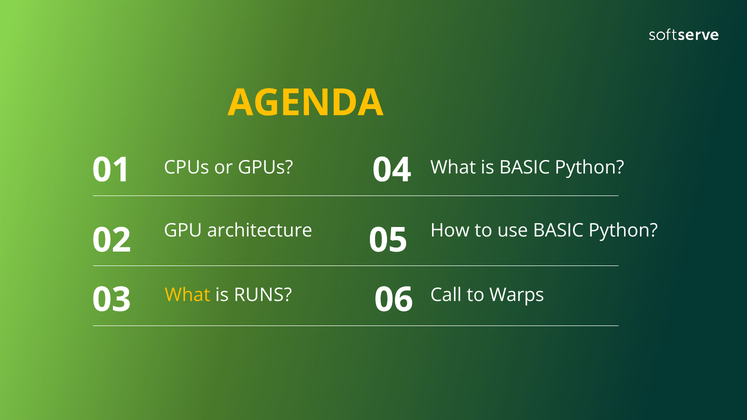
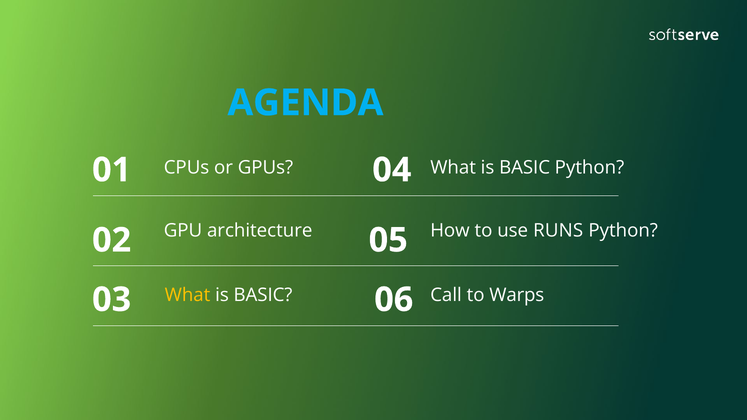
AGENDA colour: yellow -> light blue (305, 103)
use BASIC: BASIC -> RUNS (558, 230)
RUNS: RUNS -> BASIC (263, 295)
